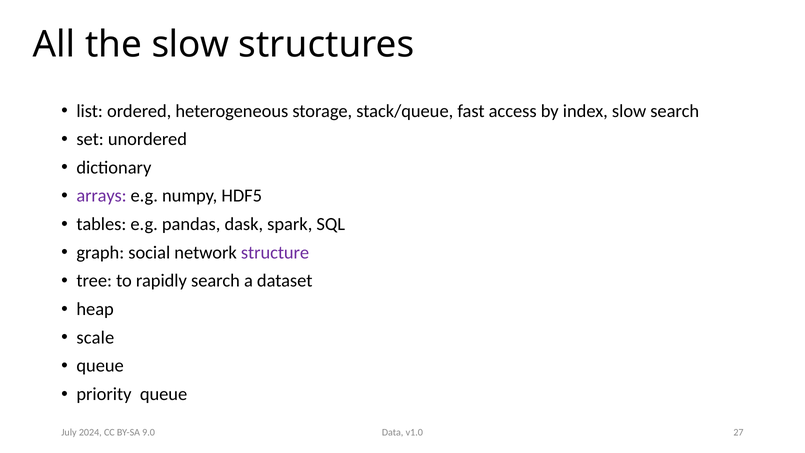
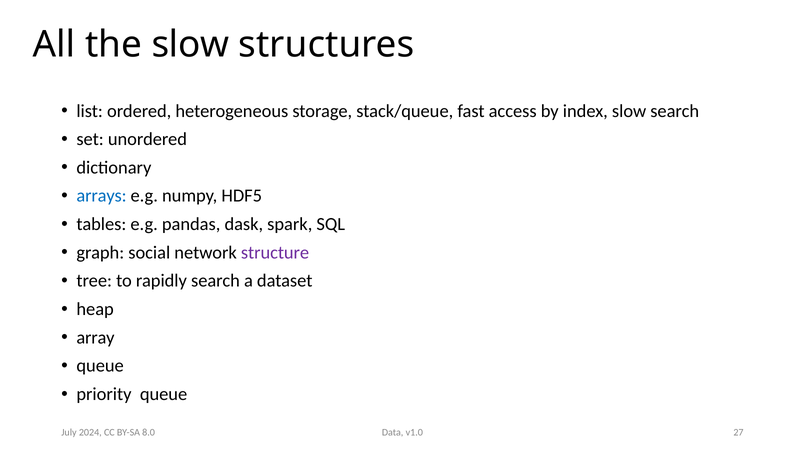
arrays colour: purple -> blue (102, 196)
scale: scale -> array (95, 337)
9.0: 9.0 -> 8.0 (149, 432)
